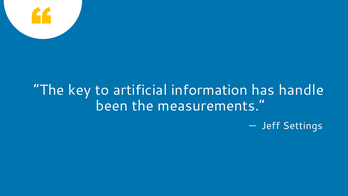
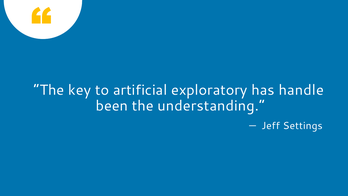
information: information -> exploratory (209, 90)
measurements: measurements -> understanding (211, 106)
